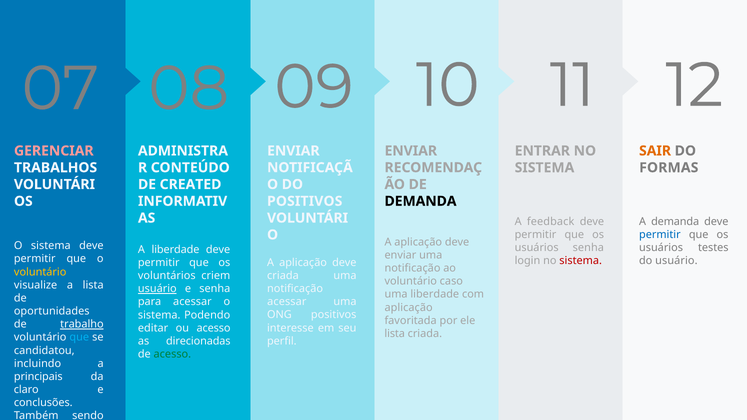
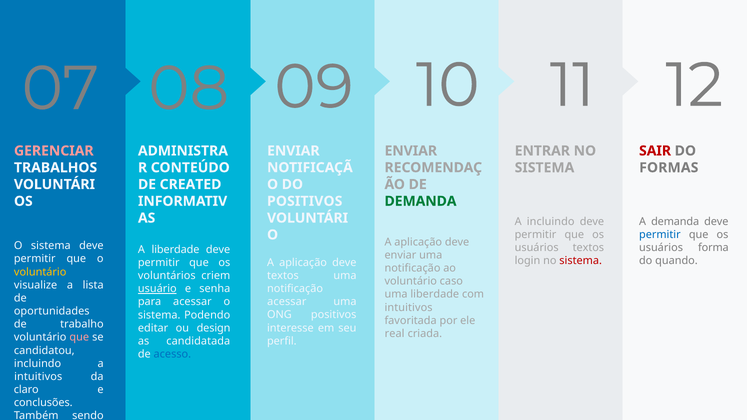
SAIR colour: orange -> red (655, 151)
DEMANDA colour: black -> green (421, 201)
A feedback: feedback -> incluindo (551, 222)
usuários senha: senha -> textos (588, 248)
testes: testes -> forma (713, 248)
do usuário: usuário -> quando (676, 261)
criada: criada -> textos (283, 276)
aplicação: aplicação -> intuitivos (409, 308)
trabalho underline: present -> none (82, 324)
ou acesso: acesso -> design (214, 328)
lista: lista -> real (395, 334)
que colour: light blue -> pink (79, 337)
as direcionadas: direcionadas -> candidatada (198, 341)
acesso colour: green -> blue (172, 354)
principais: principais -> intuitivos (38, 377)
